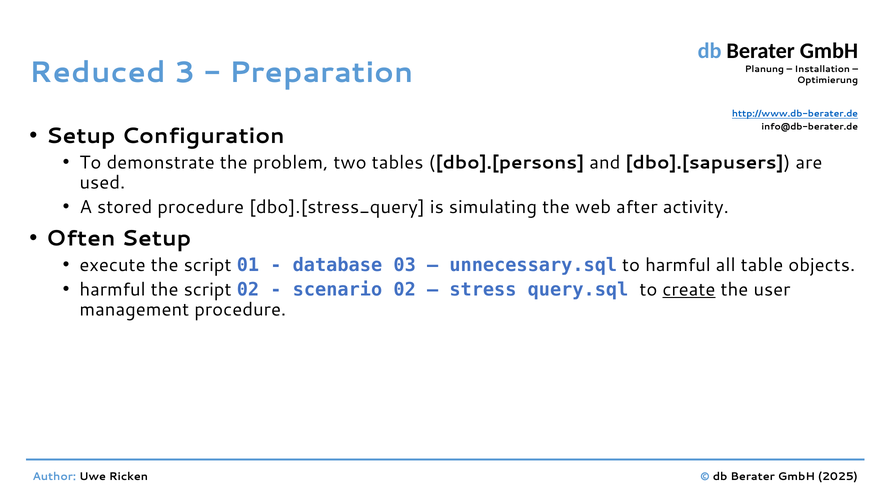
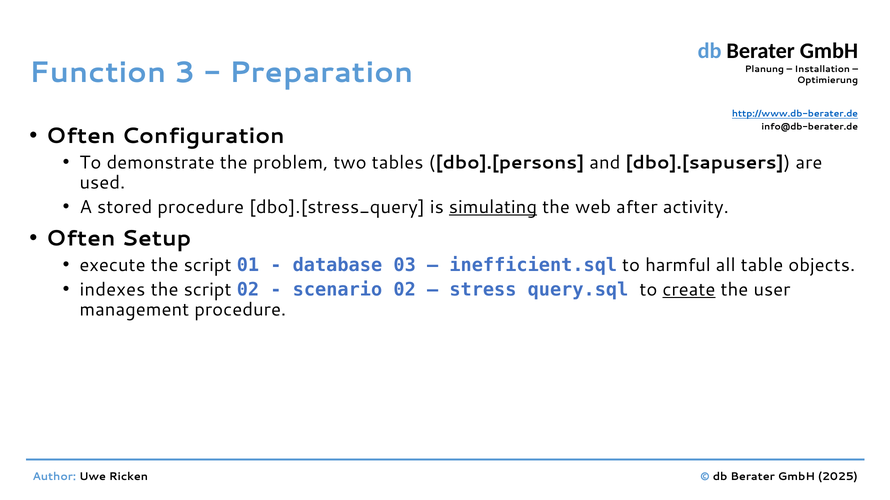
Reduced: Reduced -> Function (98, 73)
Setup: Setup -> Often (81, 136)
simulating underline: none -> present (493, 207)
unnecessary.sql: unnecessary.sql -> inefficient.sql (533, 265)
harmful: harmful -> indexes (112, 290)
